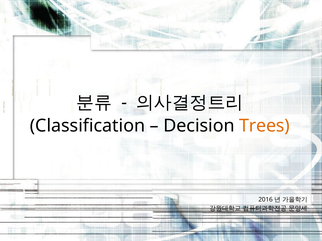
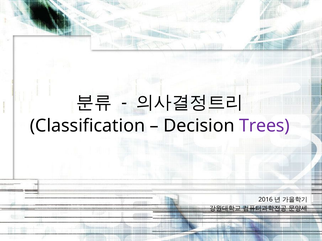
Trees colour: orange -> purple (264, 126)
